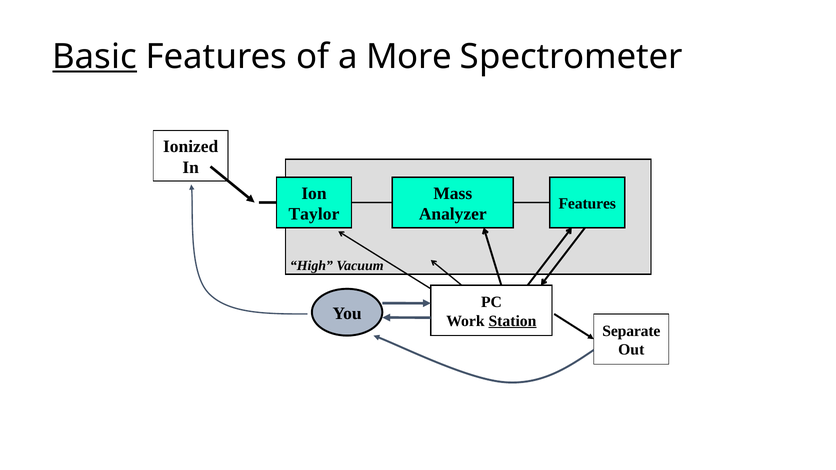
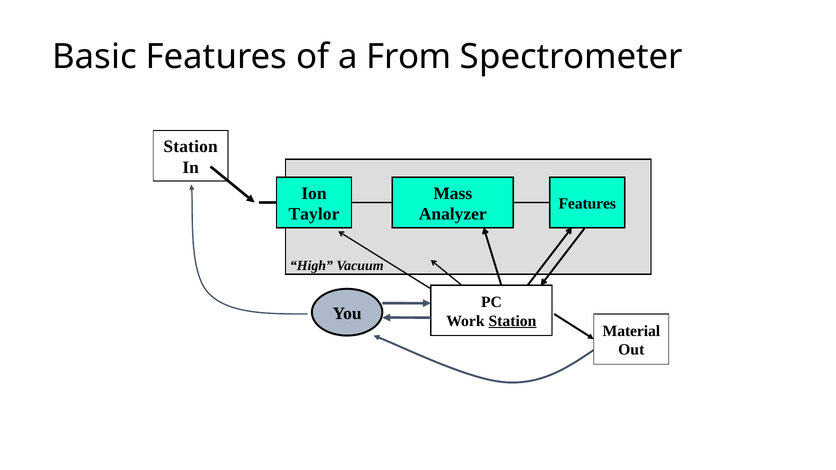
Basic underline: present -> none (95, 57)
More: More -> From (409, 57)
Ionized: Ionized -> Station (191, 147)
Separate: Separate -> Material (631, 331)
